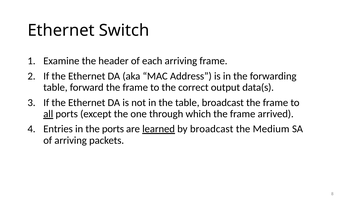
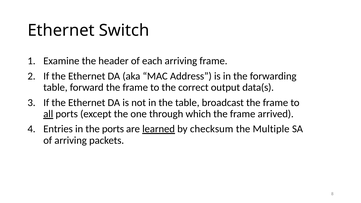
by broadcast: broadcast -> checksum (212, 129)
Medium: Medium -> Multiple (271, 129)
